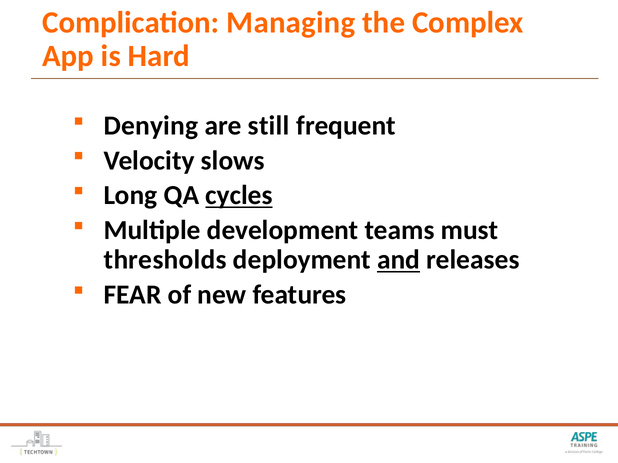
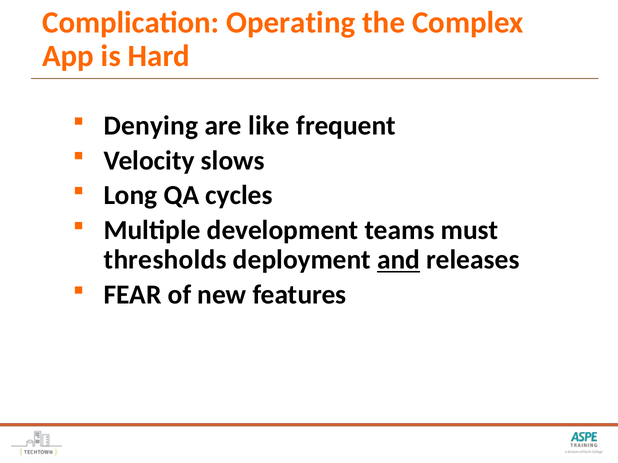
Managing: Managing -> Operating (291, 23)
still: still -> like (269, 126)
cycles underline: present -> none (239, 196)
